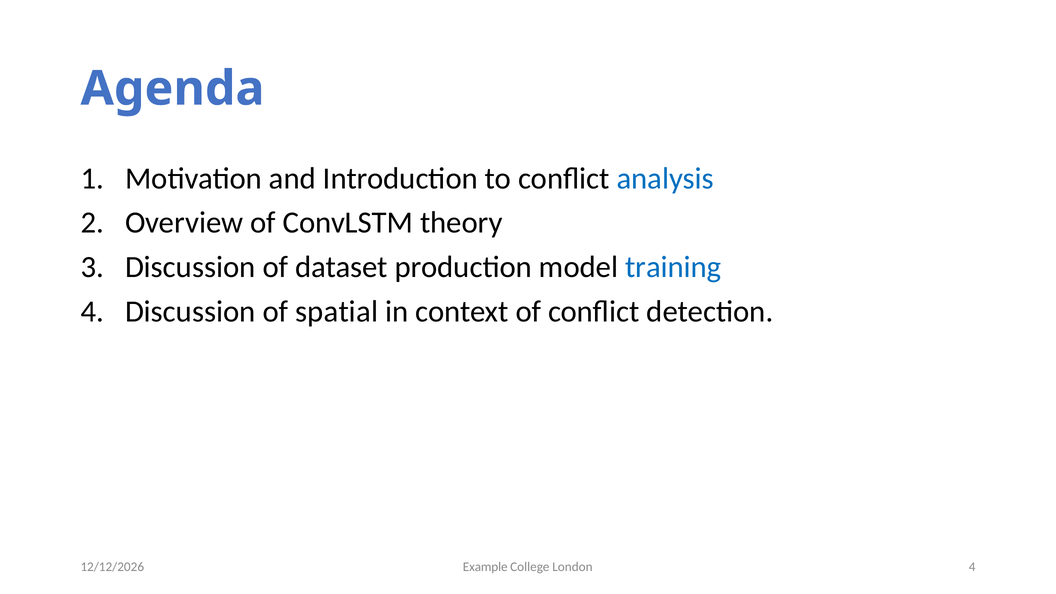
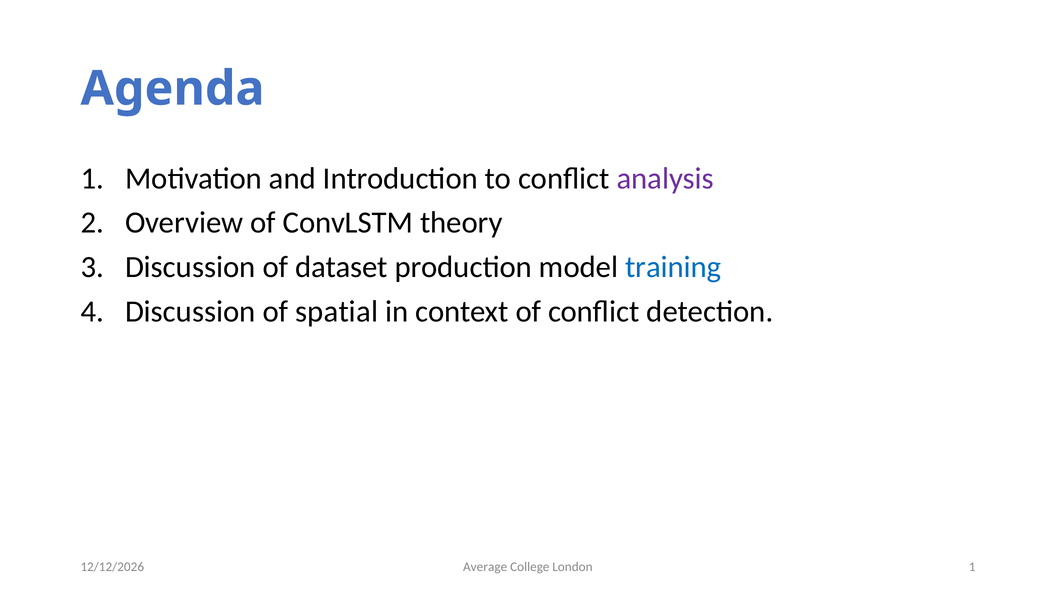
analysis colour: blue -> purple (665, 179)
Example: Example -> Average (485, 567)
London 4: 4 -> 1 (972, 567)
